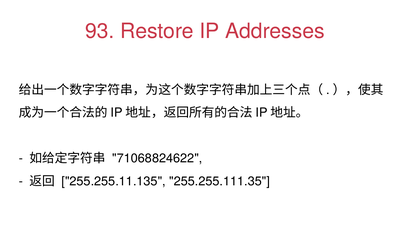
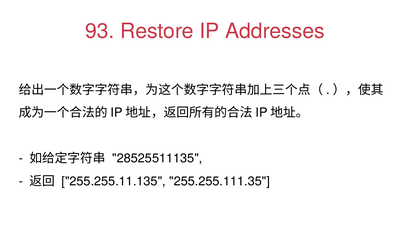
71068824622: 71068824622 -> 28525511135 (157, 159)
